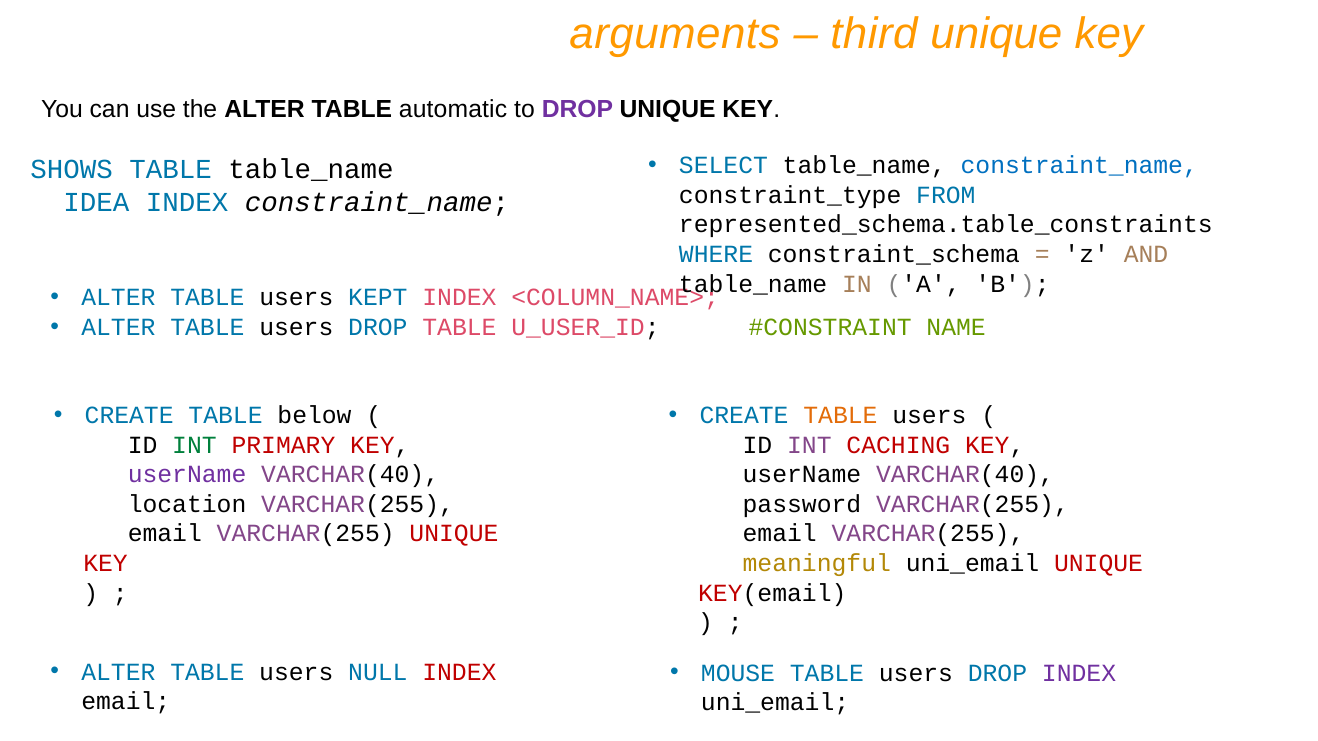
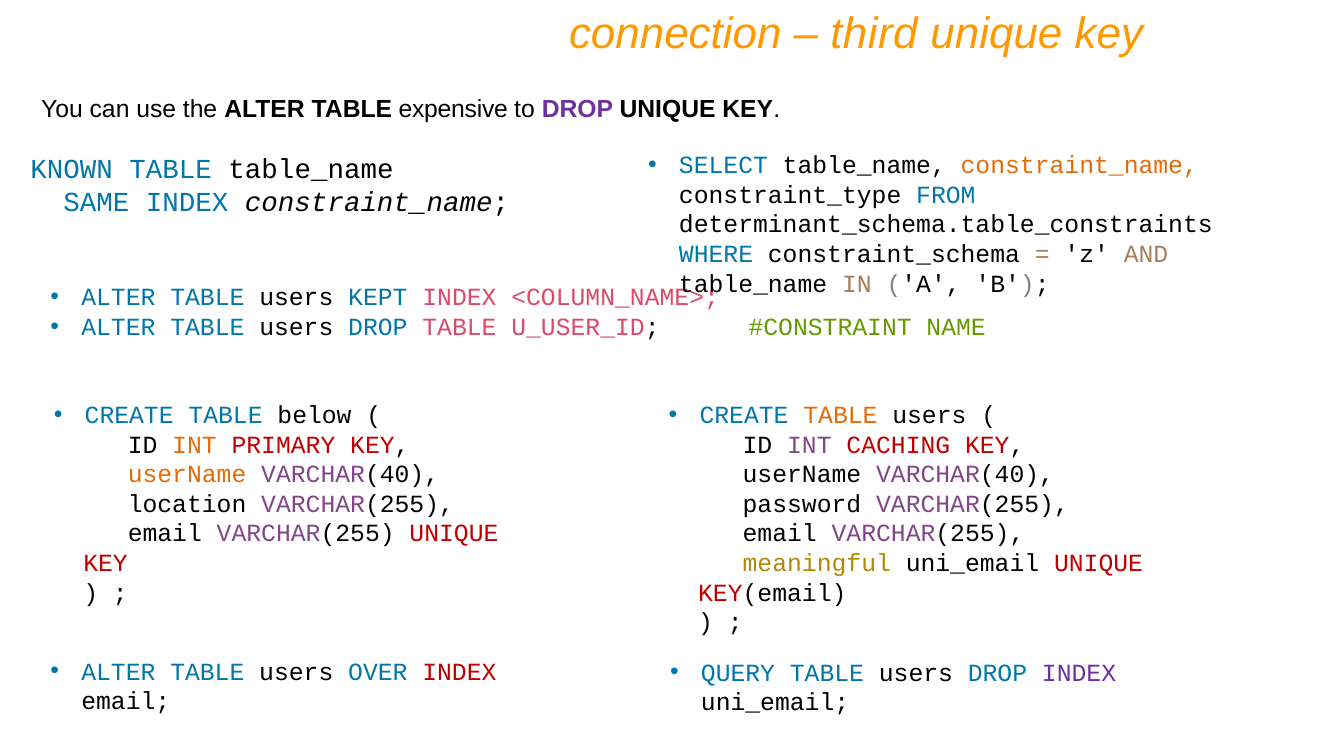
arguments: arguments -> connection (675, 34)
automatic: automatic -> expensive (453, 110)
constraint_name colour: blue -> orange (1079, 165)
SHOWS: SHOWS -> KNOWN (72, 170)
IDEA: IDEA -> SAME (96, 203)
represented_schema.table_constraints: represented_schema.table_constraints -> determinant_schema.table_constraints (946, 225)
INT colour: green -> orange (194, 445)
userName colour: purple -> orange (187, 475)
NULL: NULL -> OVER (378, 672)
MOUSE: MOUSE -> QUERY (738, 673)
